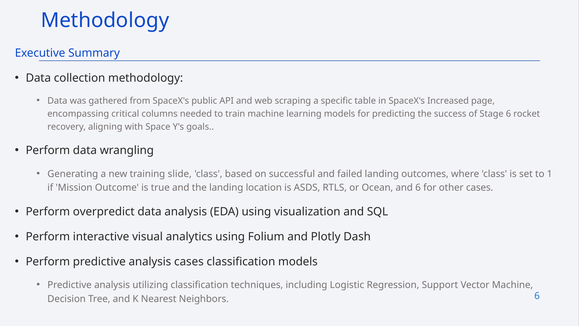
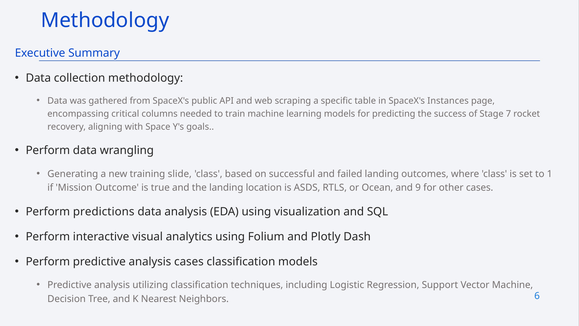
Increased: Increased -> Instances (448, 101)
Stage 6: 6 -> 7 (508, 114)
and 6: 6 -> 9 (418, 188)
overpredict: overpredict -> predictions (104, 212)
